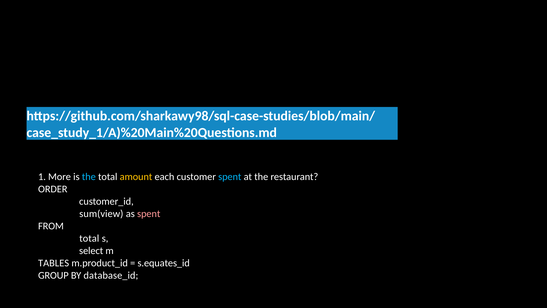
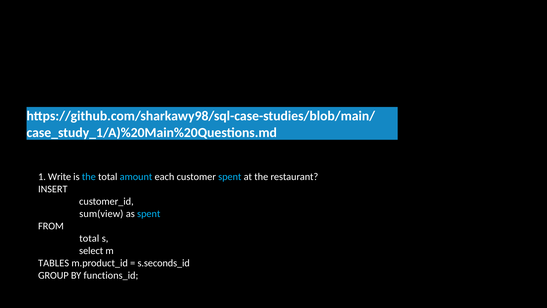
More: More -> Write (60, 177)
amount colour: yellow -> light blue (136, 177)
ORDER: ORDER -> INSERT (53, 189)
spent colour: pink -> light blue (149, 214)
s.equates_id: s.equates_id -> s.seconds_id (164, 263)
database_id: database_id -> functions_id (111, 275)
